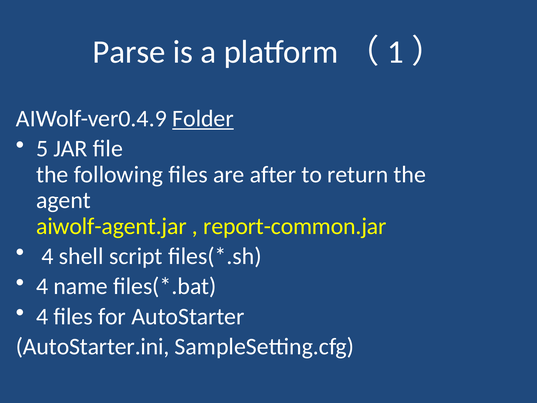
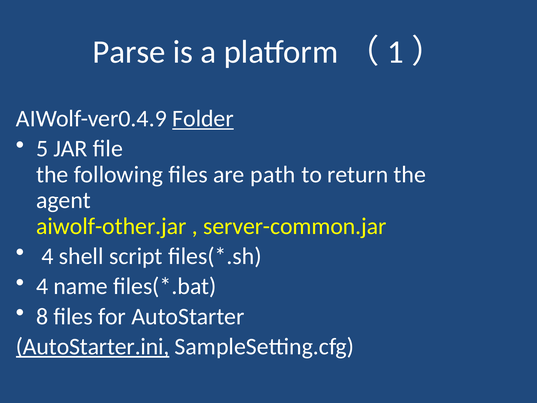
after: after -> path (273, 174)
aiwolf-agent.jar: aiwolf-agent.jar -> aiwolf-other.jar (111, 226)
report-common.jar: report-common.jar -> server-common.jar (295, 226)
4: 4 -> 8 (42, 316)
AutoStarter.ini underline: none -> present (93, 346)
